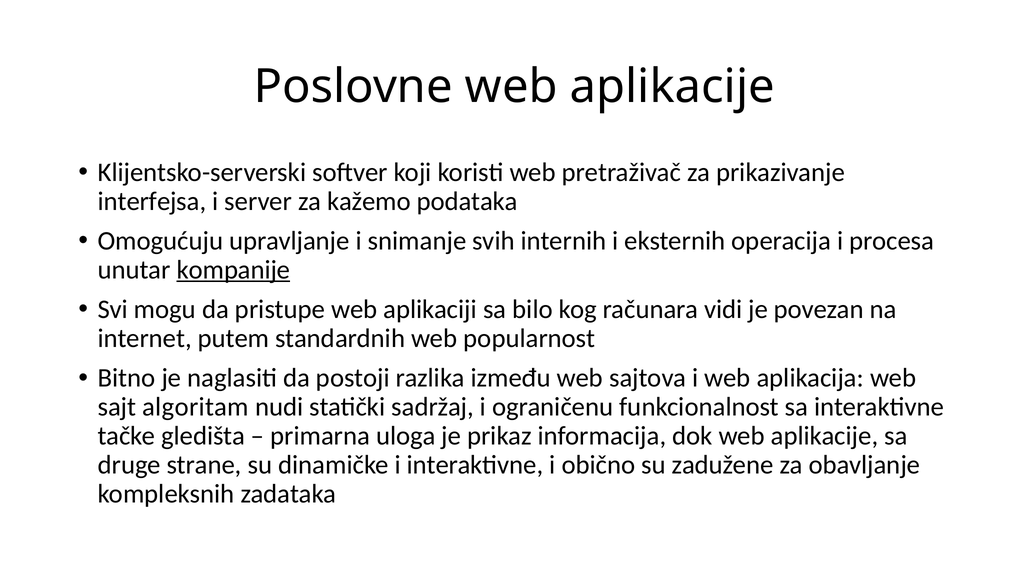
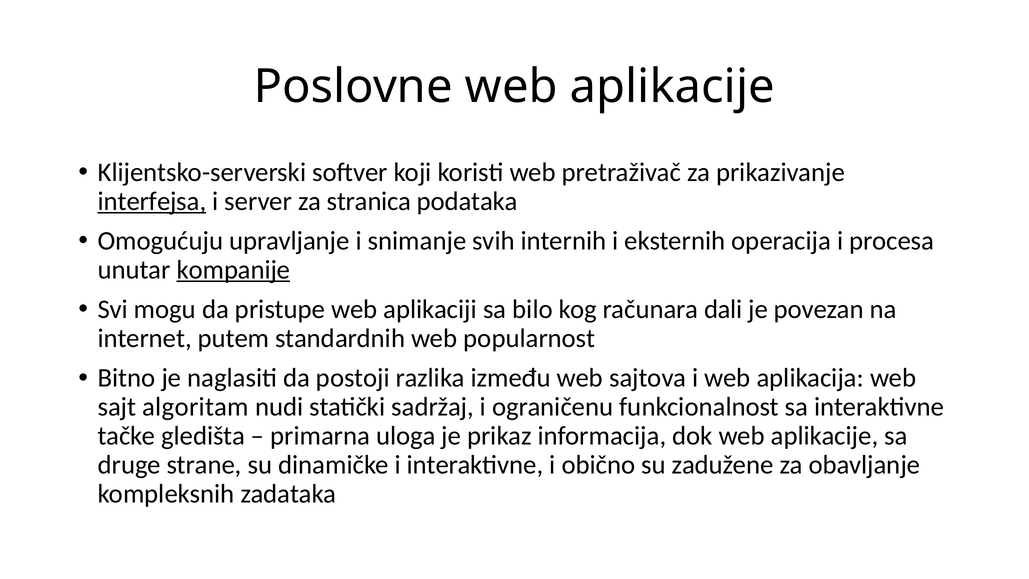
interfejsa underline: none -> present (152, 201)
kažemo: kažemo -> stranica (369, 201)
vidi: vidi -> dali (723, 309)
